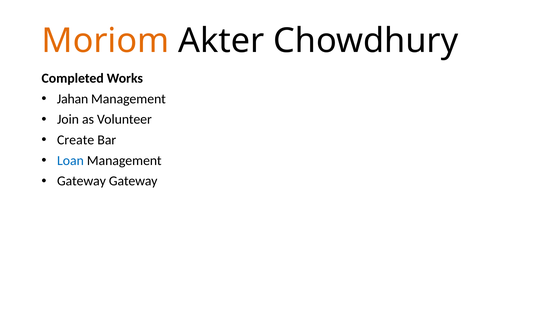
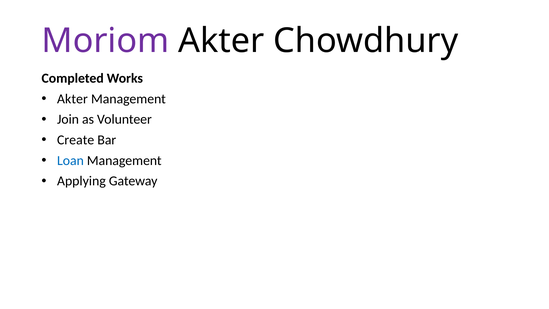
Moriom colour: orange -> purple (105, 41)
Jahan: Jahan -> Akter (72, 99)
Gateway: Gateway -> Applying (81, 181)
